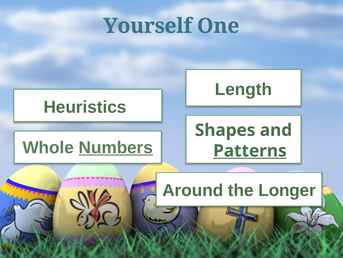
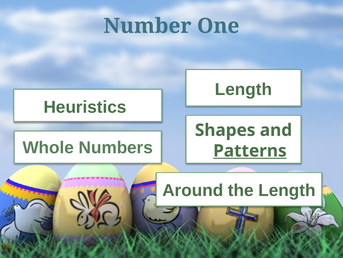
Yourself: Yourself -> Number (147, 26)
Numbers underline: present -> none (116, 147)
the Longer: Longer -> Length (287, 190)
